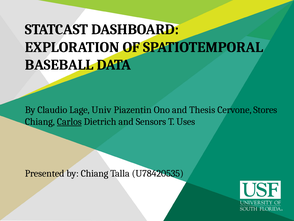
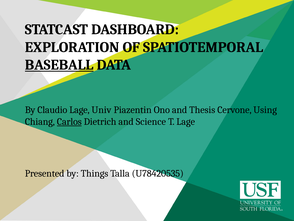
BASEBALL underline: none -> present (59, 65)
Stores: Stores -> Using (265, 110)
Sensors: Sensors -> Science (151, 121)
T Uses: Uses -> Lage (186, 121)
by Chiang: Chiang -> Things (94, 173)
